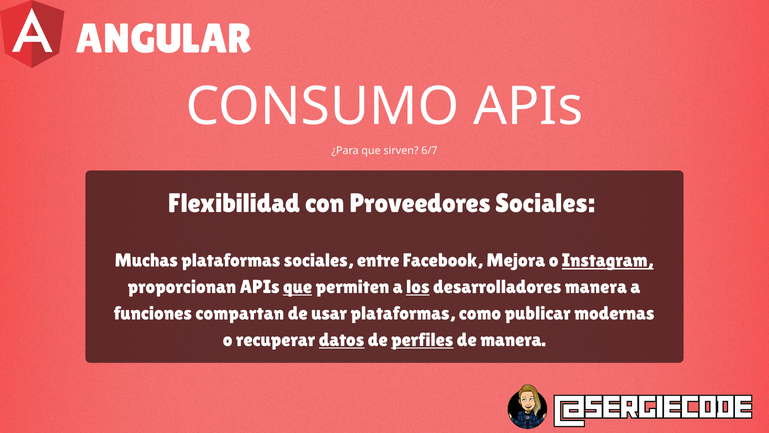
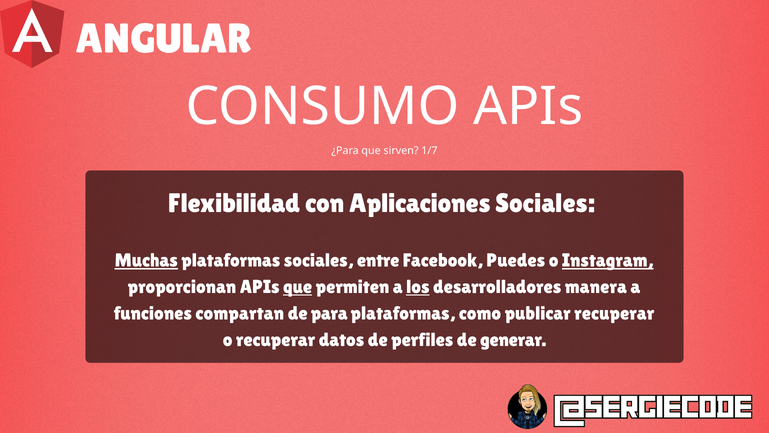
6/7: 6/7 -> 1/7 (429, 151)
Proveedores: Proveedores -> Aplicaciones (420, 203)
Muchas underline: none -> present (146, 260)
Mejora: Mejora -> Puedes (516, 260)
usar: usar -> para (329, 313)
publicar modernas: modernas -> recuperar (614, 313)
datos underline: present -> none (342, 340)
perfiles underline: present -> none (422, 340)
de manera: manera -> generar (513, 340)
